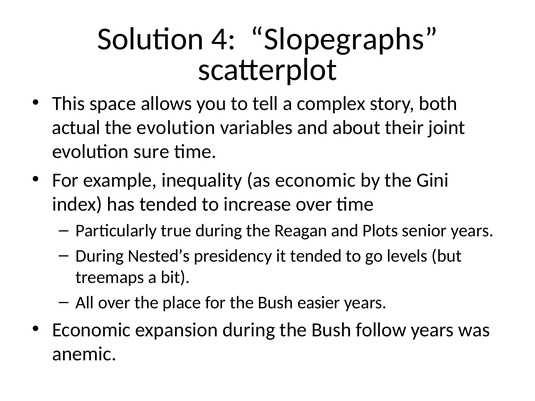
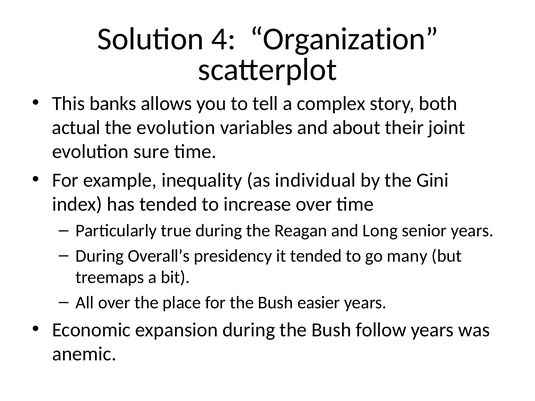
Slopegraphs: Slopegraphs -> Organization (344, 39)
space: space -> banks (113, 103)
as economic: economic -> individual (315, 180)
Plots: Plots -> Long (380, 231)
Nested’s: Nested’s -> Overall’s (159, 256)
levels: levels -> many (407, 256)
